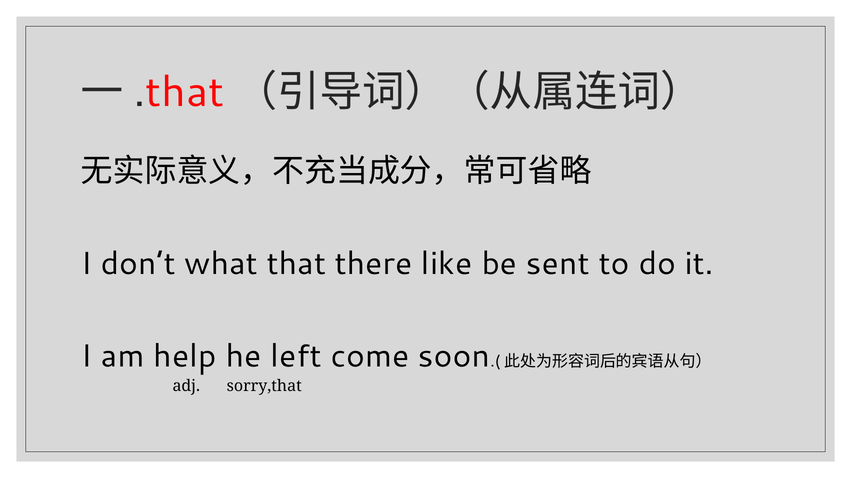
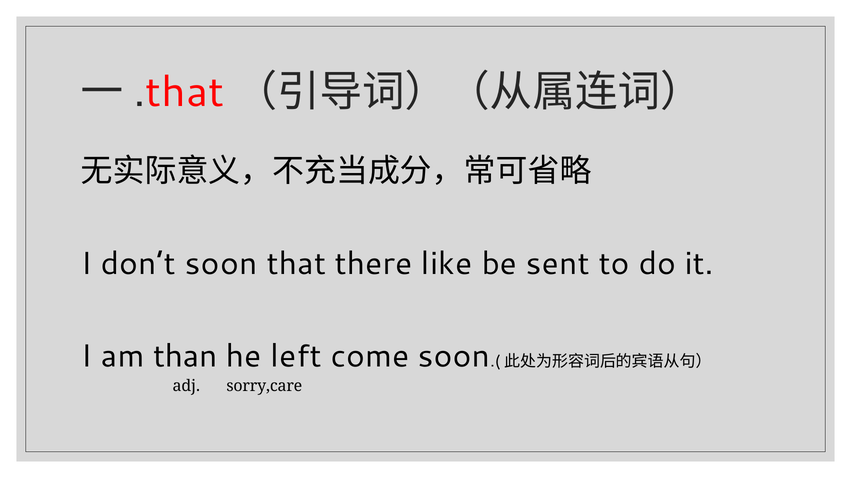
don’t what: what -> soon (221, 264)
help: help -> than (185, 357)
sorry,that: sorry,that -> sorry,care (264, 387)
